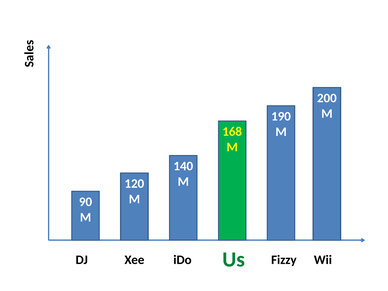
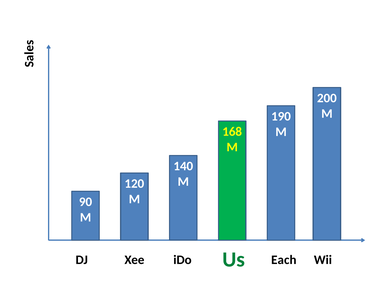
Fizzy: Fizzy -> Each (284, 260)
